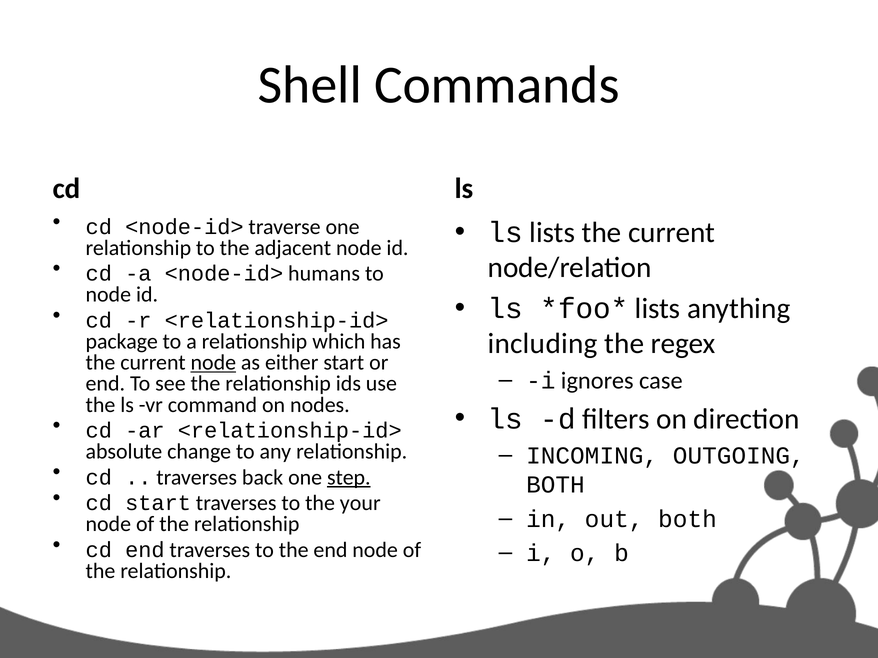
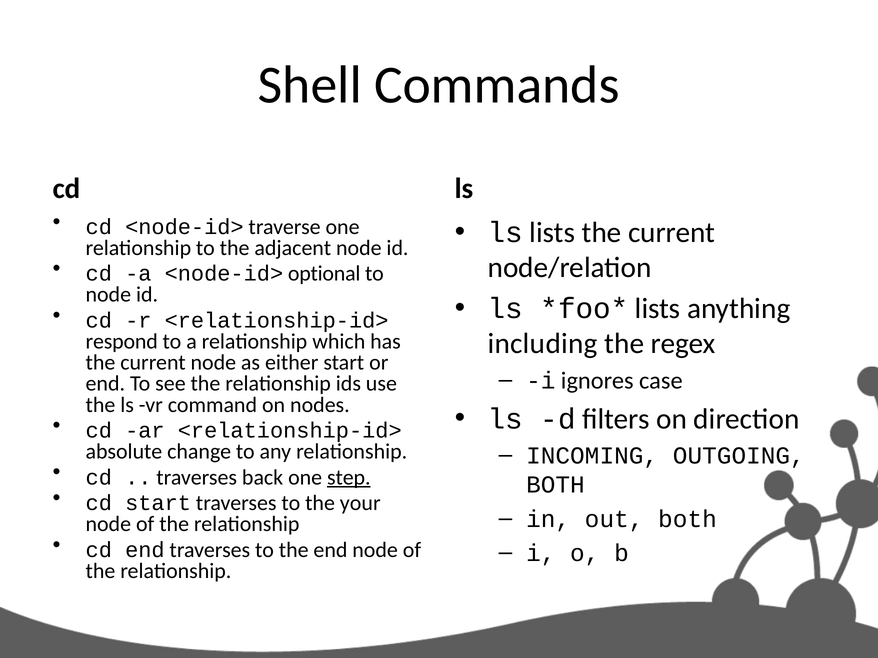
humans: humans -> optional (324, 274)
package: package -> respond (122, 342)
node underline: present -> none (213, 363)
